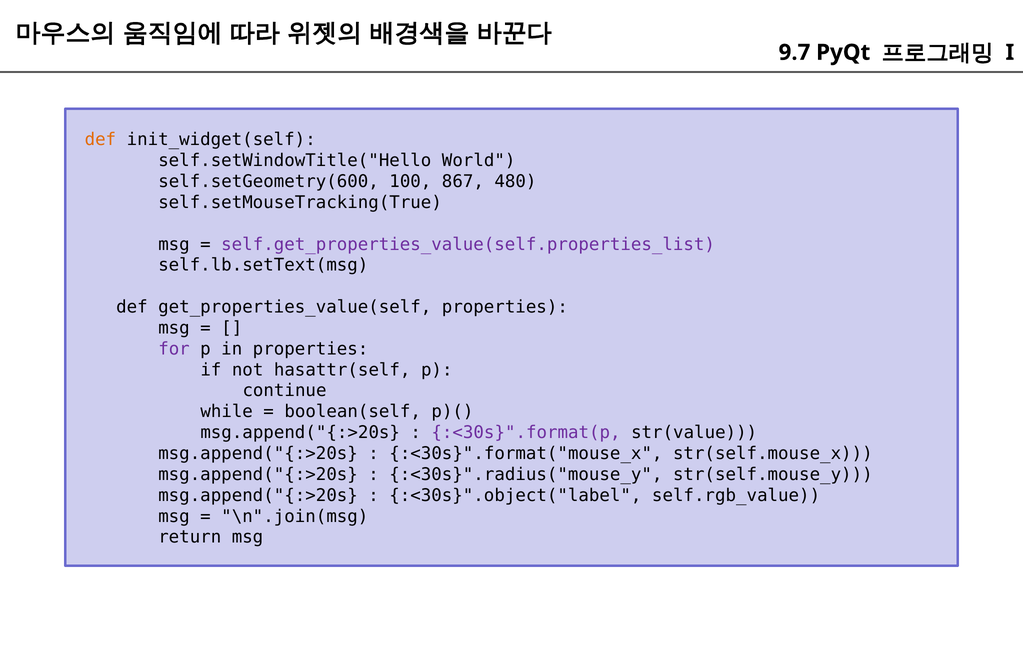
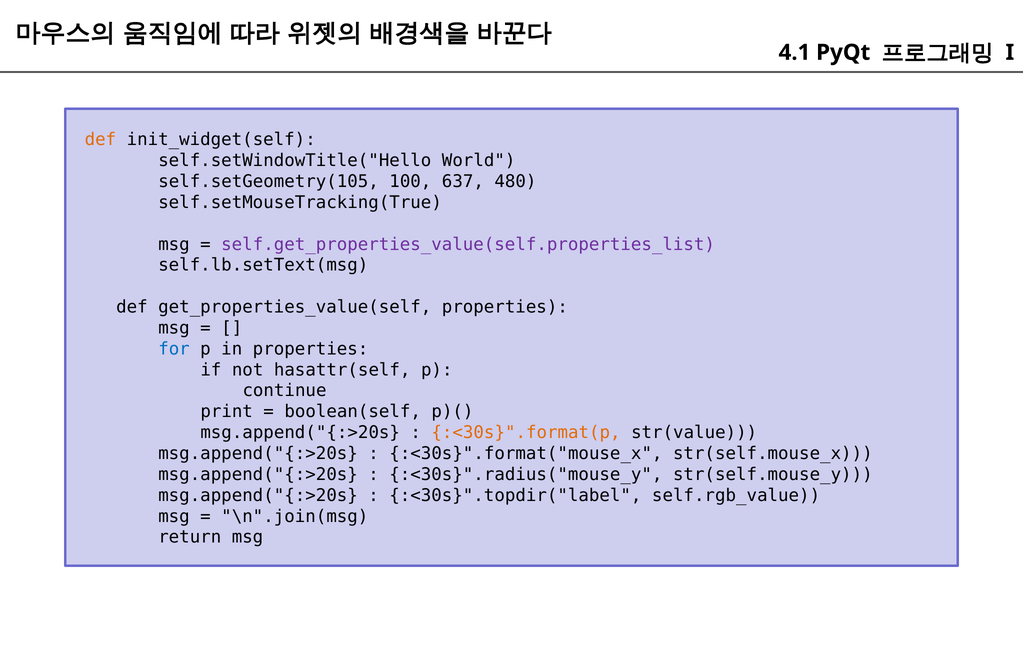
9.7: 9.7 -> 4.1 (794, 52)
self.setGeometry(600: self.setGeometry(600 -> self.setGeometry(105 (269, 182)
867: 867 -> 637 (463, 182)
for colour: purple -> blue (174, 349)
while: while -> print (227, 412)
:<30s}".format(p colour: purple -> orange (526, 433)
:<30s}".object("label: :<30s}".object("label -> :<30s}".topdir("label (515, 495)
